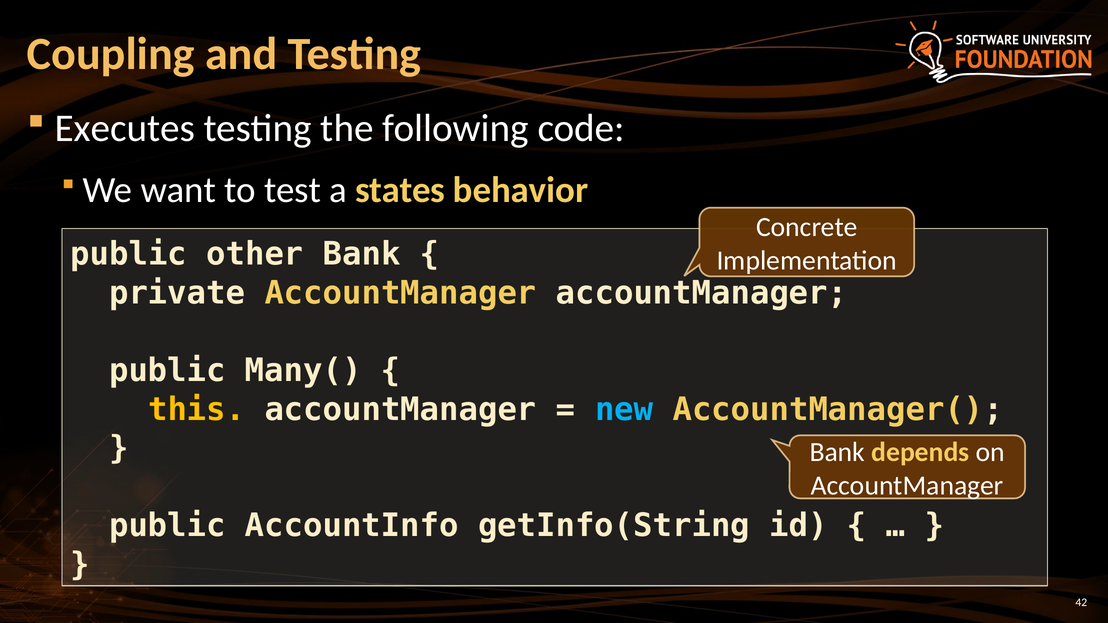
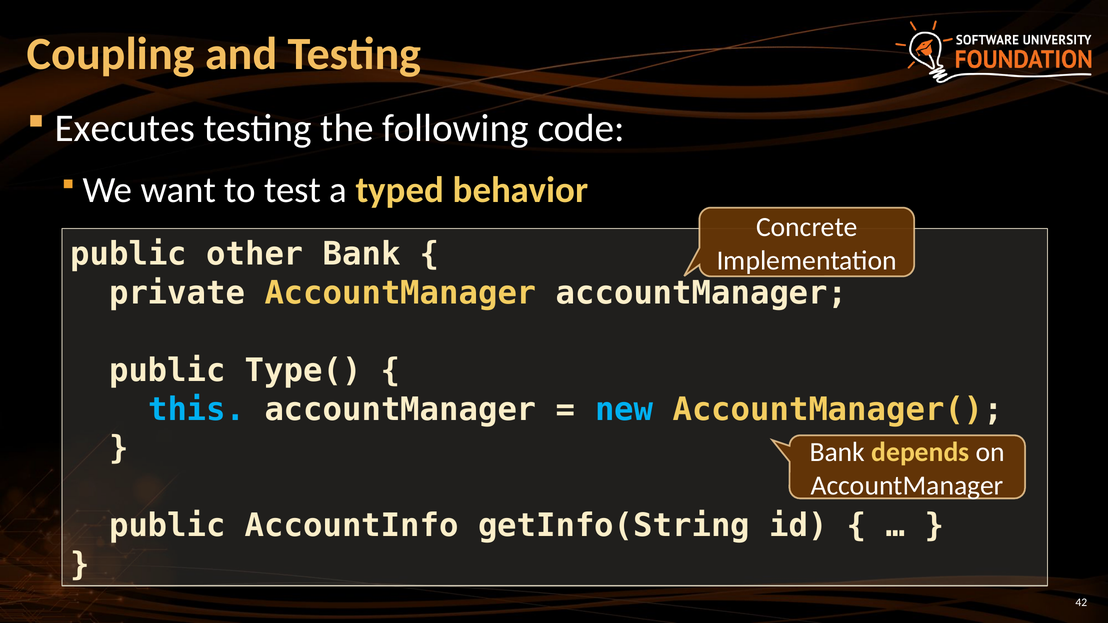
states: states -> typed (400, 190)
Many(: Many( -> Type( (303, 371)
this colour: yellow -> light blue (197, 410)
